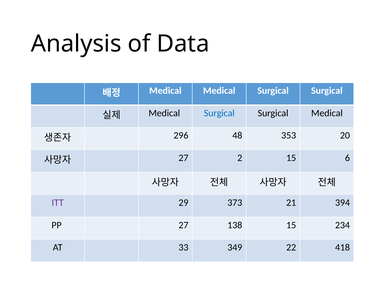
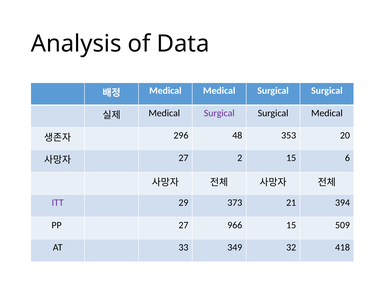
Surgical colour: blue -> purple (219, 113)
138: 138 -> 966 (235, 225)
234: 234 -> 509 (343, 225)
22: 22 -> 32 (291, 248)
